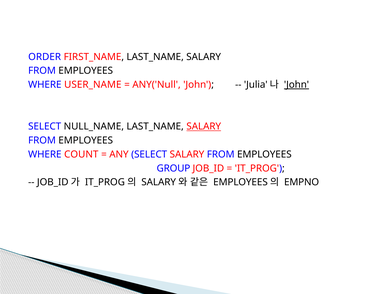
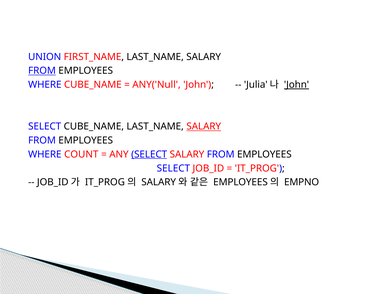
ORDER: ORDER -> UNION (45, 57)
FROM underline: none -> present (42, 71)
WHERE USER_NAME: USER_NAME -> CUBE_NAME (93, 85)
SELECT NULL_NAME: NULL_NAME -> CUBE_NAME (94, 126)
SELECT underline: none -> present (149, 154)
GROUP: GROUP -> SELECT (173, 168)
